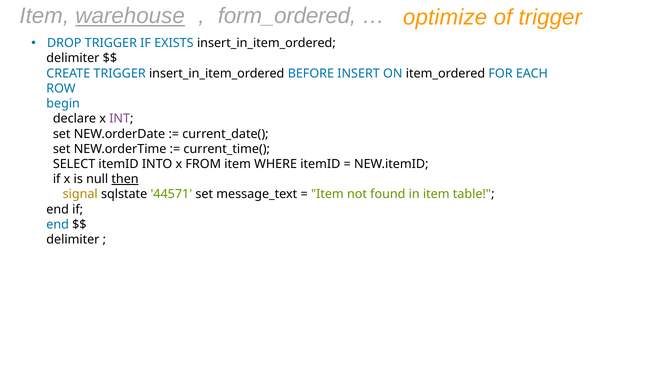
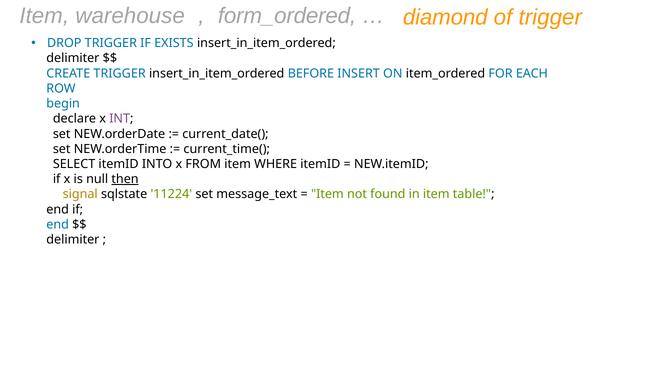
warehouse underline: present -> none (130, 16)
optimize: optimize -> diamond (445, 17)
44571: 44571 -> 11224 (171, 194)
